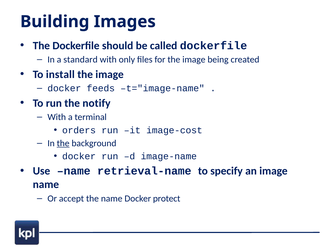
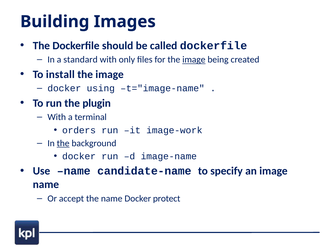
image underline: none -> present (194, 60)
feeds: feeds -> using (101, 88)
notify: notify -> plugin (97, 103)
image-cost: image-cost -> image-work (174, 130)
retrieval-name: retrieval-name -> candidate-name (144, 171)
